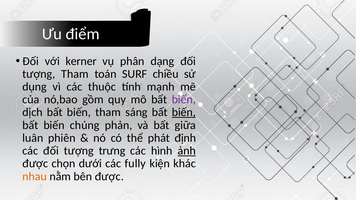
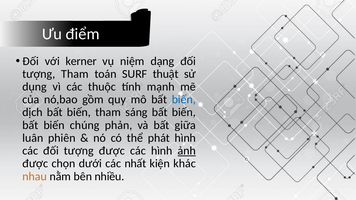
phân: phân -> niệm (132, 61)
chiều: chiều -> thuật (166, 74)
biến colour: purple -> blue (184, 100)
biến underline: present -> none (184, 112)
phát định: định -> hình (185, 138)
tượng trưng: trưng -> được (112, 151)
fully: fully -> nhất (135, 164)
bên được: được -> nhiều (109, 177)
